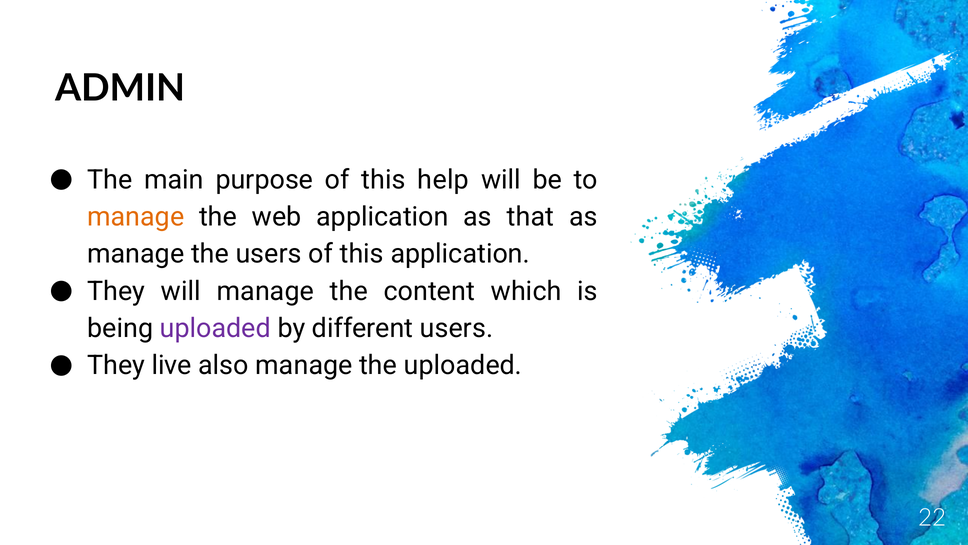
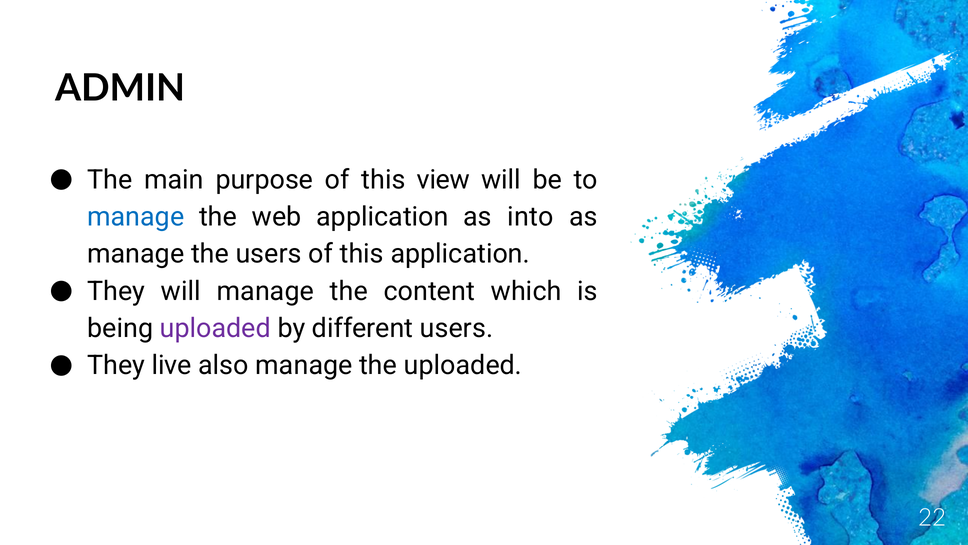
help: help -> view (443, 180)
manage colour: orange -> blue (136, 217)
that: that -> into (530, 217)
